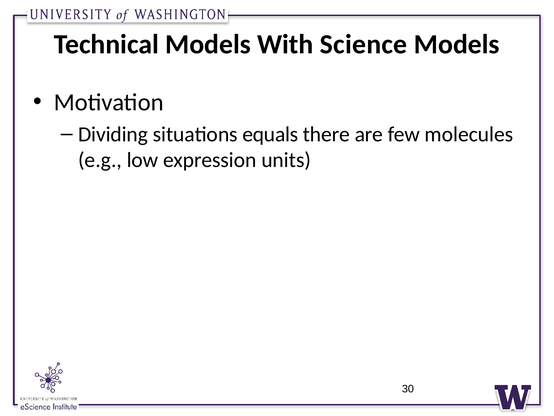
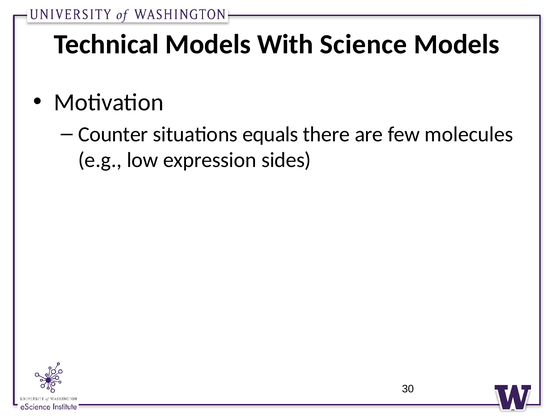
Dividing: Dividing -> Counter (113, 134)
units: units -> sides (286, 160)
